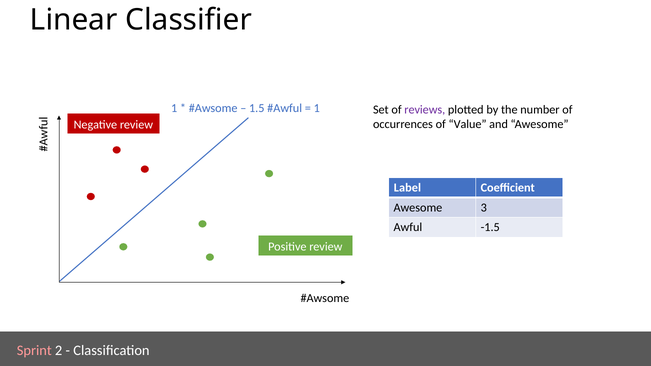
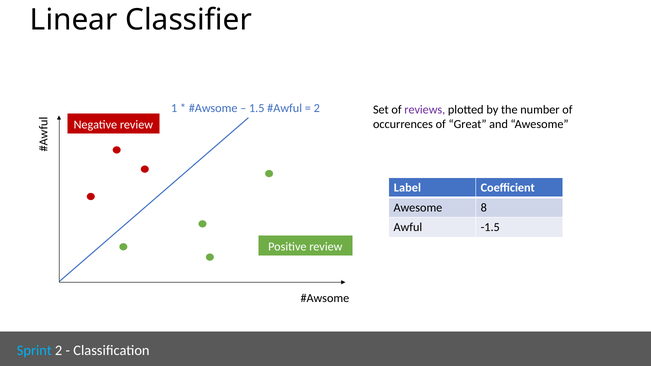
1: 1 -> 2 (317, 108)
Value: Value -> Great (468, 125)
3: 3 -> 8 (484, 208)
Sprint colour: pink -> light blue (34, 351)
